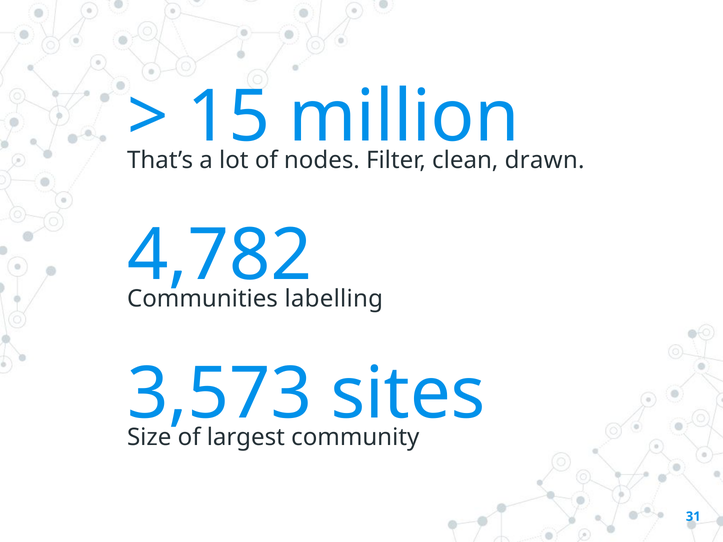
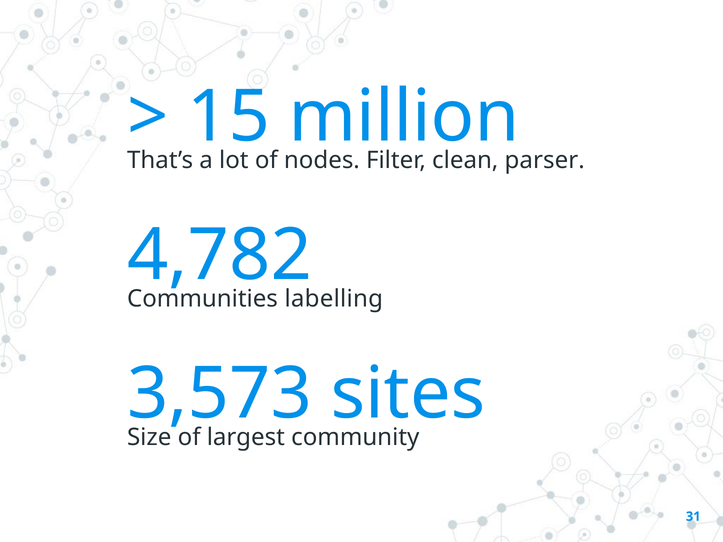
drawn: drawn -> parser (545, 160)
